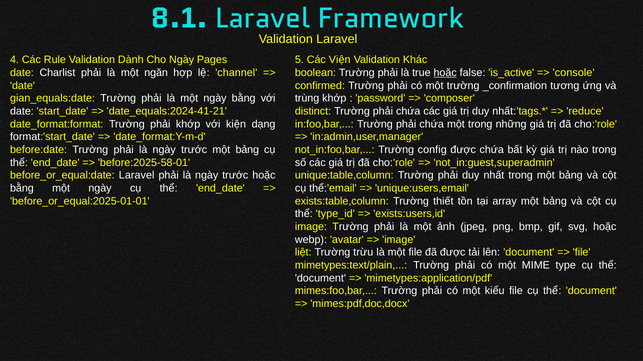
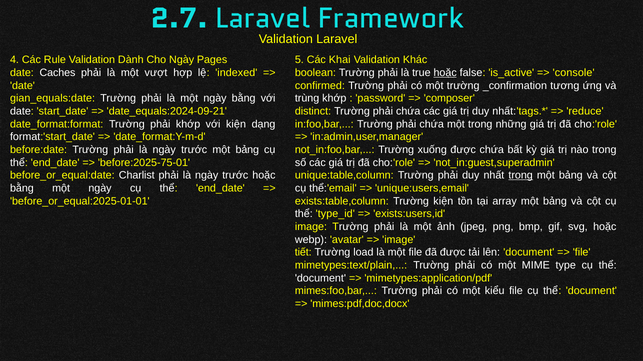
8.1: 8.1 -> 2.7 (179, 18)
Viện: Viện -> Khai (340, 60)
Charlist: Charlist -> Caches (57, 73)
ngăn: ngăn -> vượt (156, 73)
channel: channel -> indexed (236, 73)
date_equals:2024-41-21: date_equals:2024-41-21 -> date_equals:2024-09-21 (167, 111)
config: config -> xuống (432, 150)
before:2025-58-01: before:2025-58-01 -> before:2025-75-01 (144, 163)
before_or_equal:date Laravel: Laravel -> Charlist (137, 176)
trong underline: none -> present (521, 176)
Trường thiết: thiết -> kiện (443, 201)
liệt: liệt -> tiết (303, 253)
trừu: trừu -> load (363, 253)
